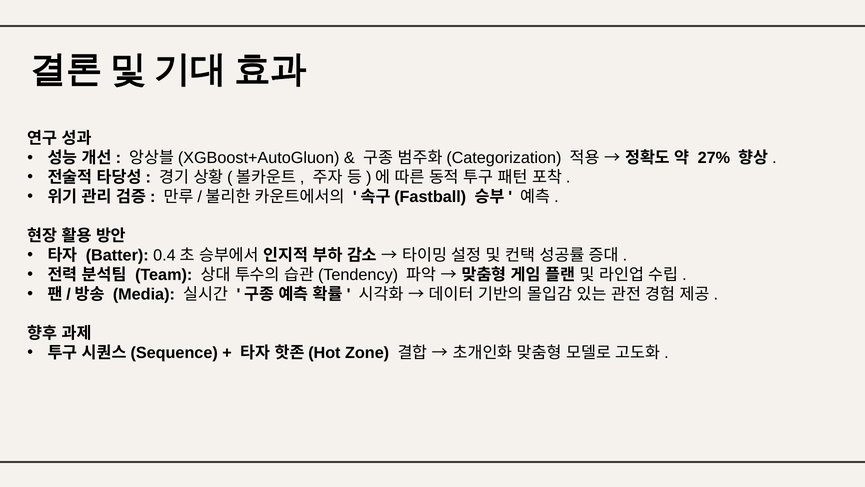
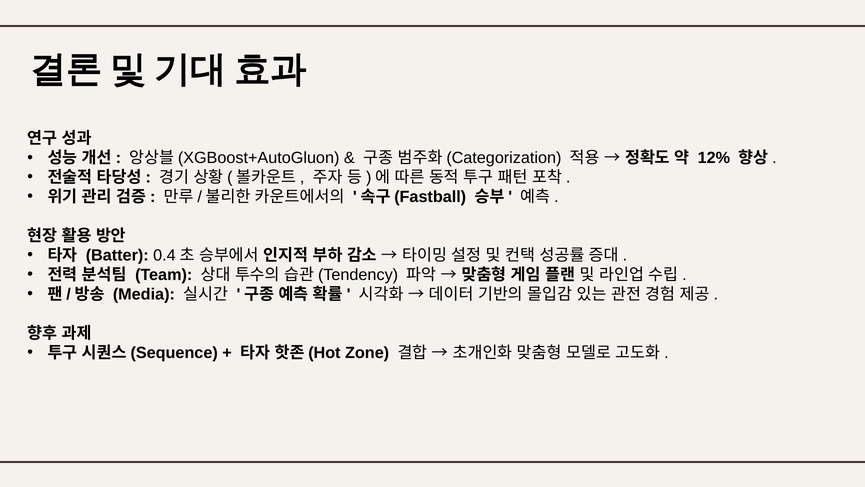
27%: 27% -> 12% (714, 158)
